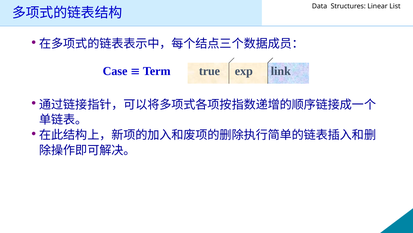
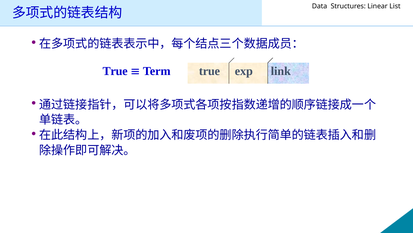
Case: Case -> True (115, 71)
